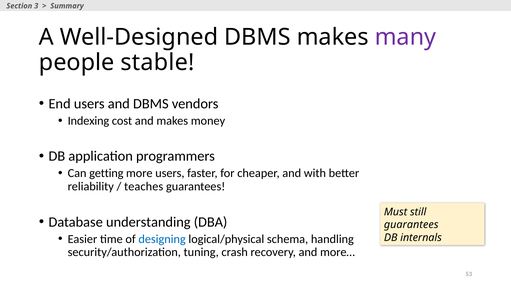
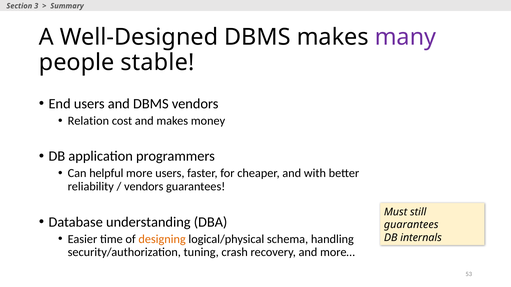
Indexing: Indexing -> Relation (88, 121)
getting: getting -> helpful (106, 174)
teaches: teaches -> vendors (144, 187)
designing colour: blue -> orange (162, 239)
